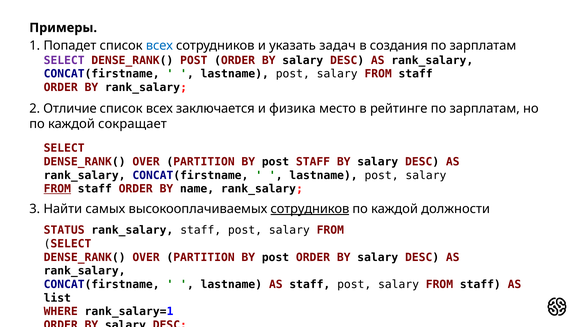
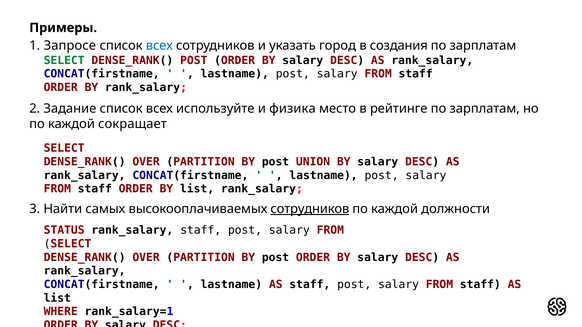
Попадет: Попадет -> Запросе (70, 46)
задач: задач -> город (338, 46)
SELECT colour: purple -> green (64, 60)
Отличие: Отличие -> Задание (70, 109)
заключается: заключается -> используйте (215, 109)
post STAFF: STAFF -> UNION (313, 162)
FROM underline: present -> none (57, 189)
BY name: name -> list (197, 189)
